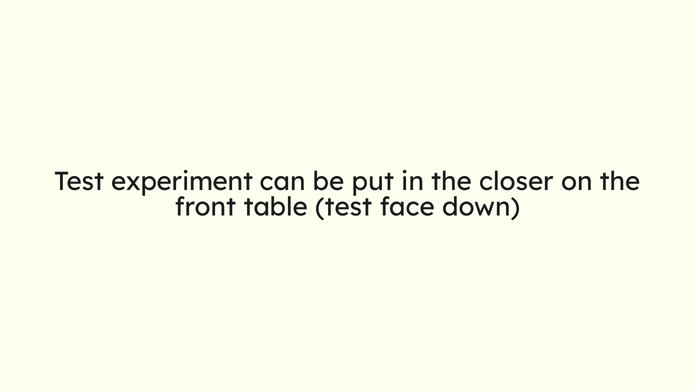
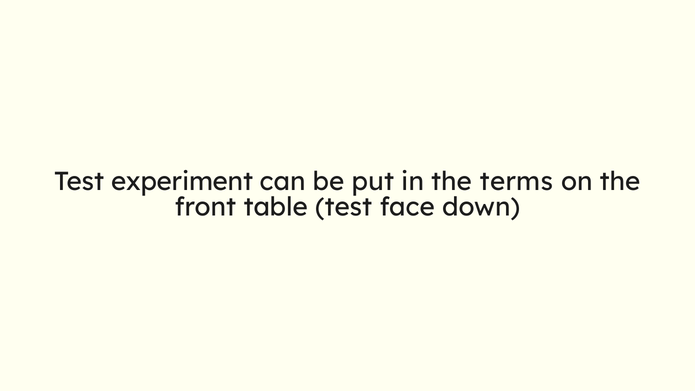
closer: closer -> terms (516, 182)
